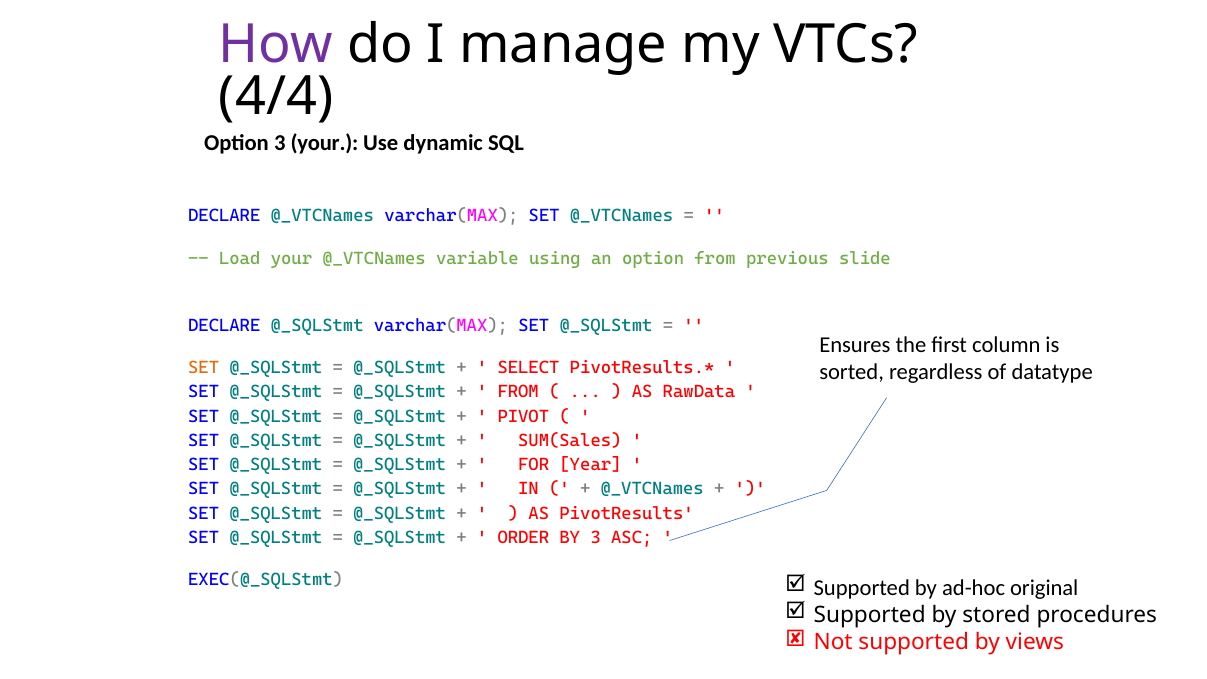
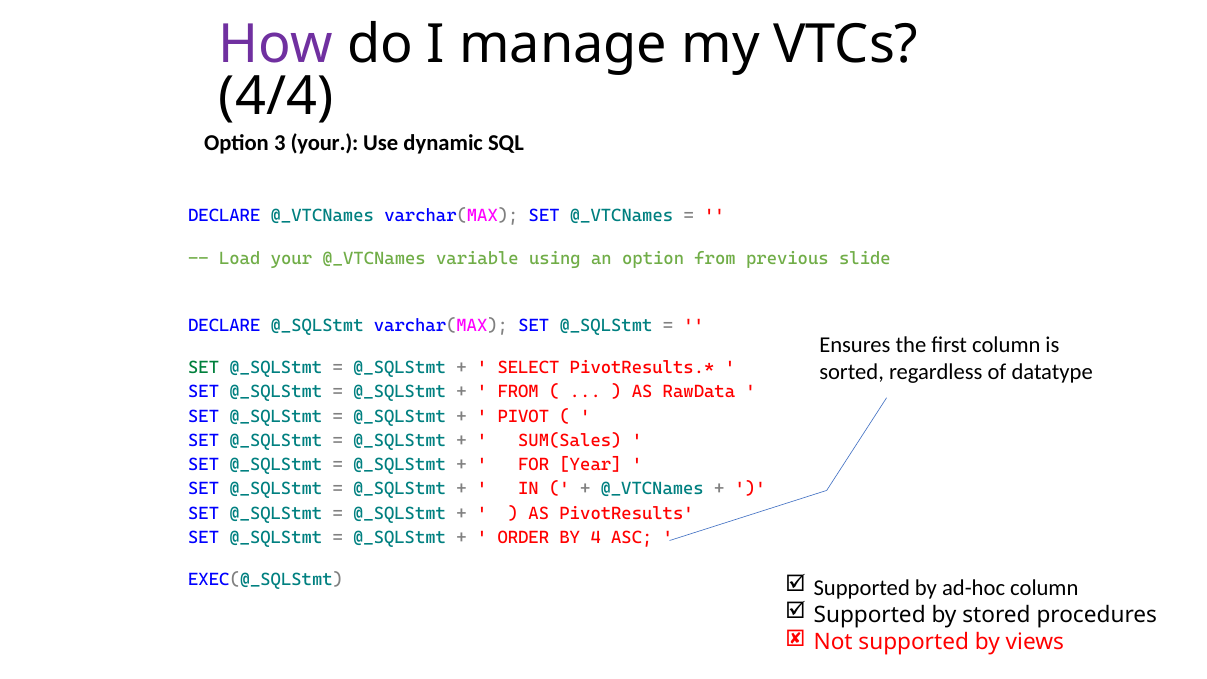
SET colour: orange -> green (204, 368)
BY 3: 3 -> 4 (596, 538)
ad-hoc original: original -> column (1044, 588)
